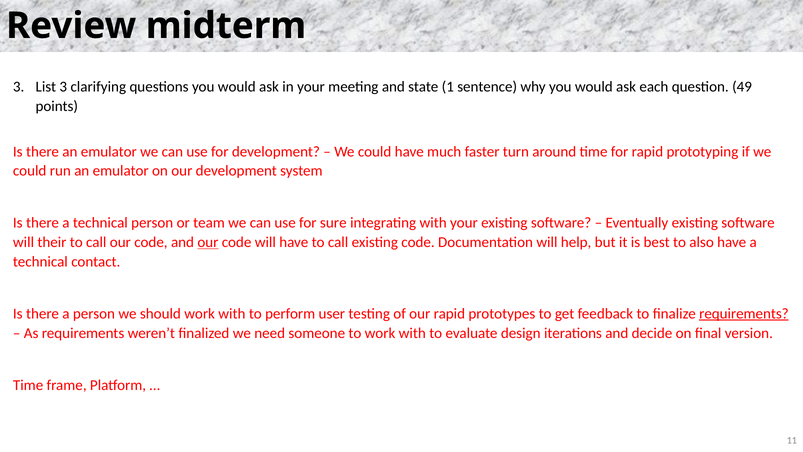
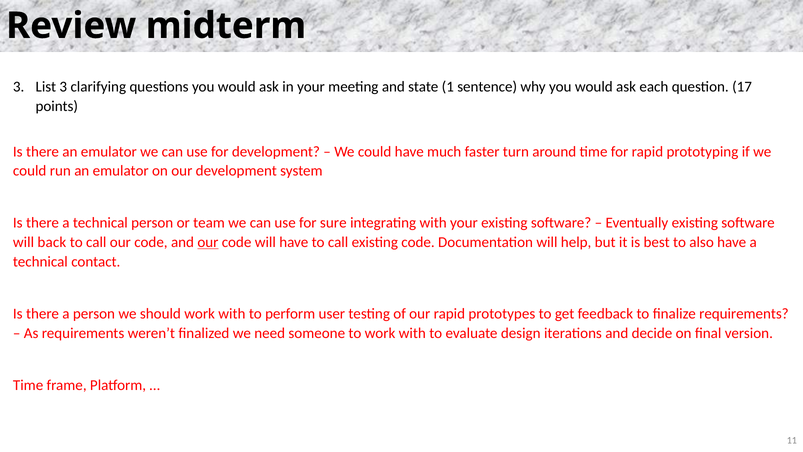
49: 49 -> 17 (742, 87)
their: their -> back (52, 242)
requirements underline: present -> none (744, 313)
